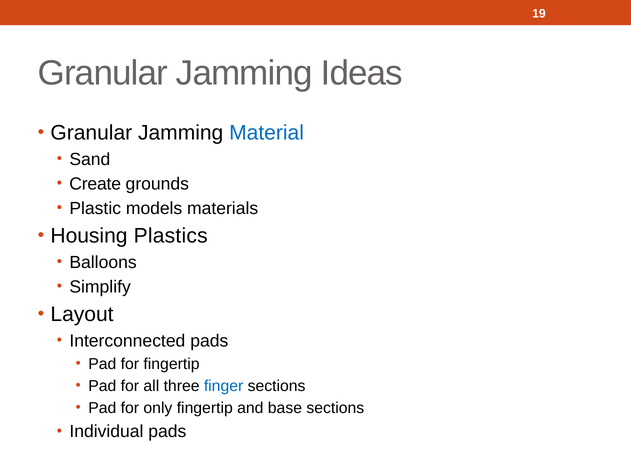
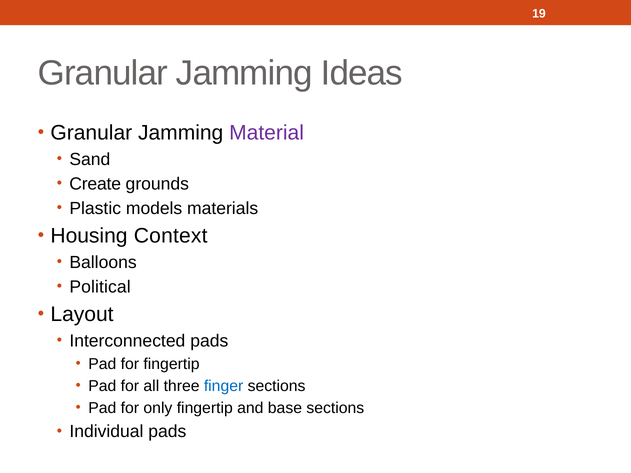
Material colour: blue -> purple (267, 133)
Plastics: Plastics -> Context (171, 236)
Simplify: Simplify -> Political (100, 287)
